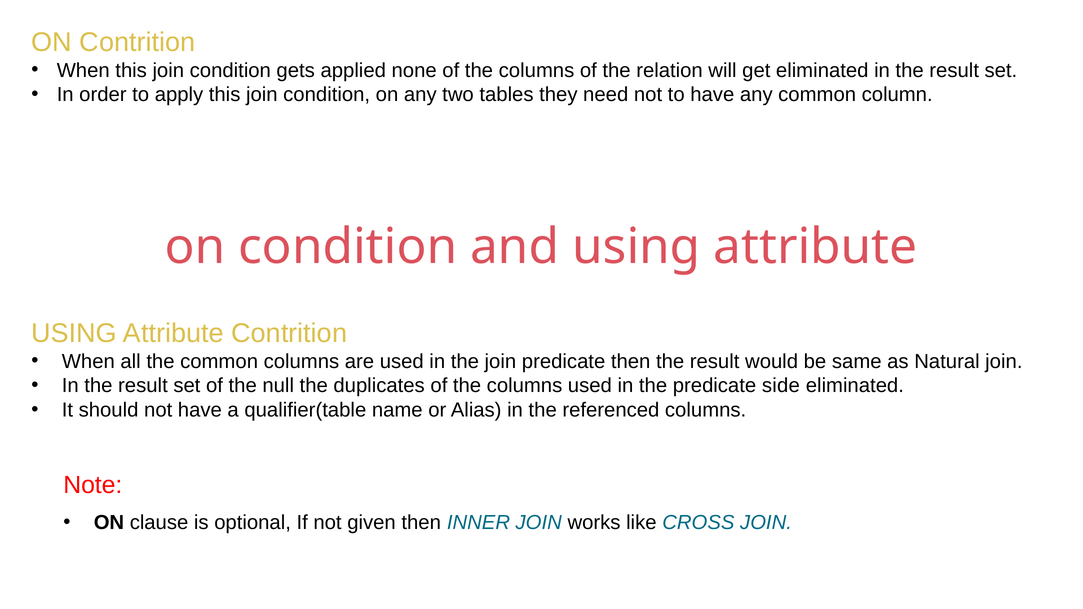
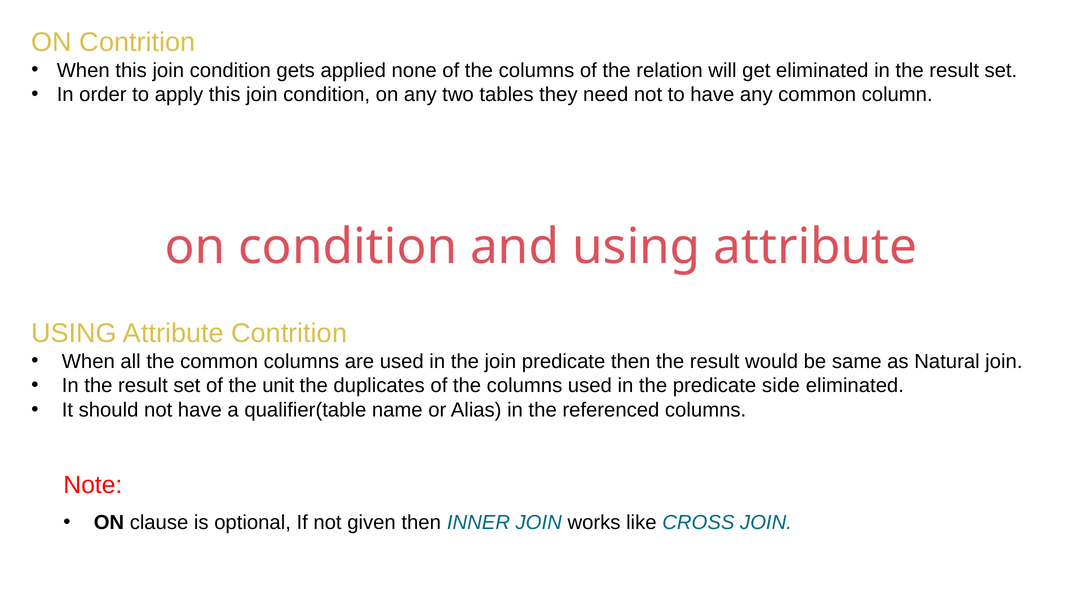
null: null -> unit (278, 386)
